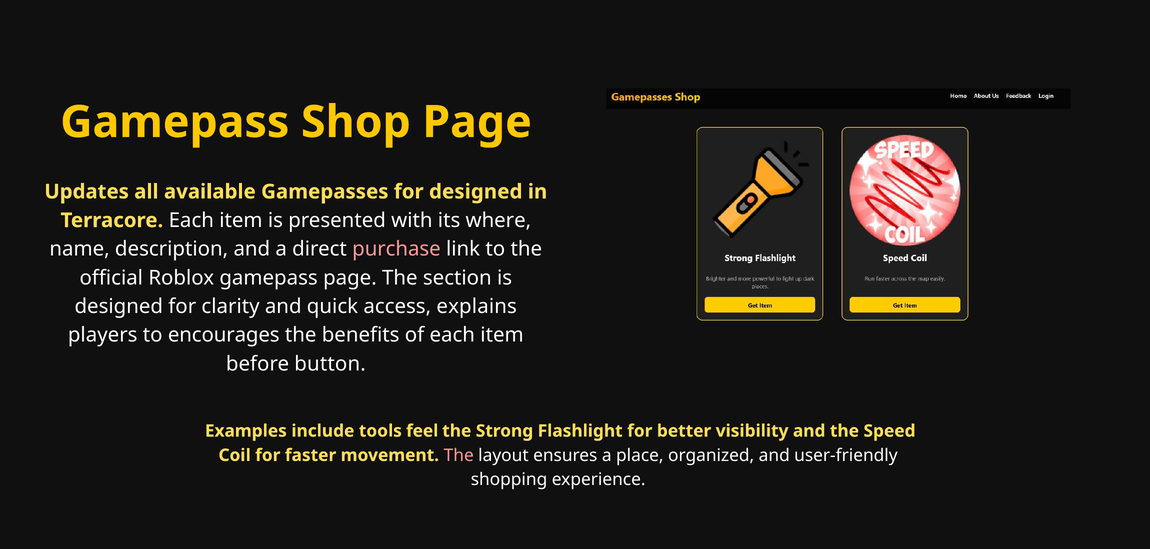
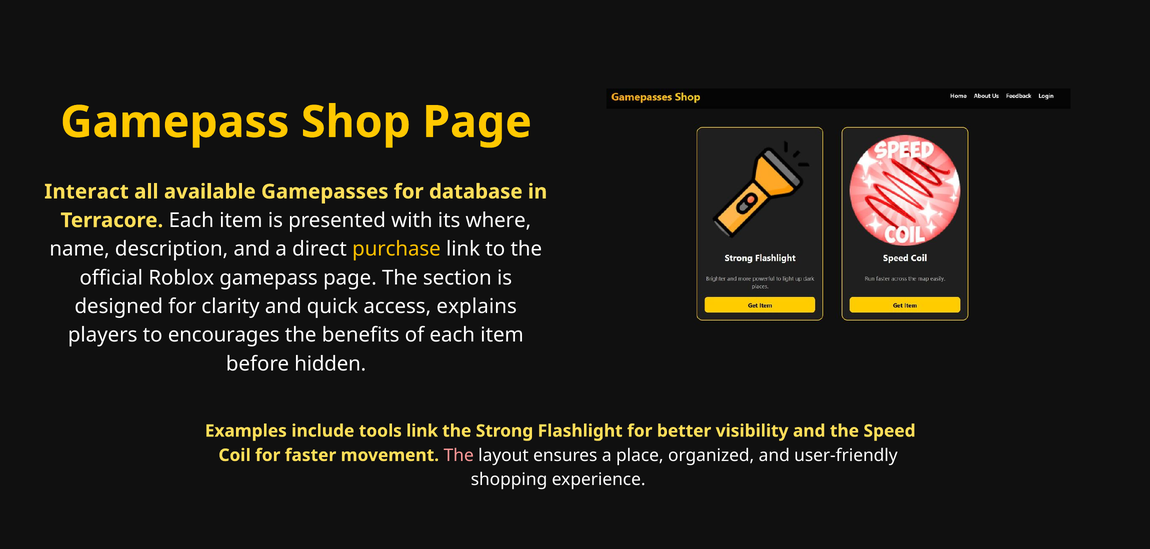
Updates: Updates -> Interact (86, 192)
for designed: designed -> database (476, 192)
purchase colour: pink -> yellow (396, 249)
button: button -> hidden (330, 364)
tools feel: feel -> link (422, 431)
